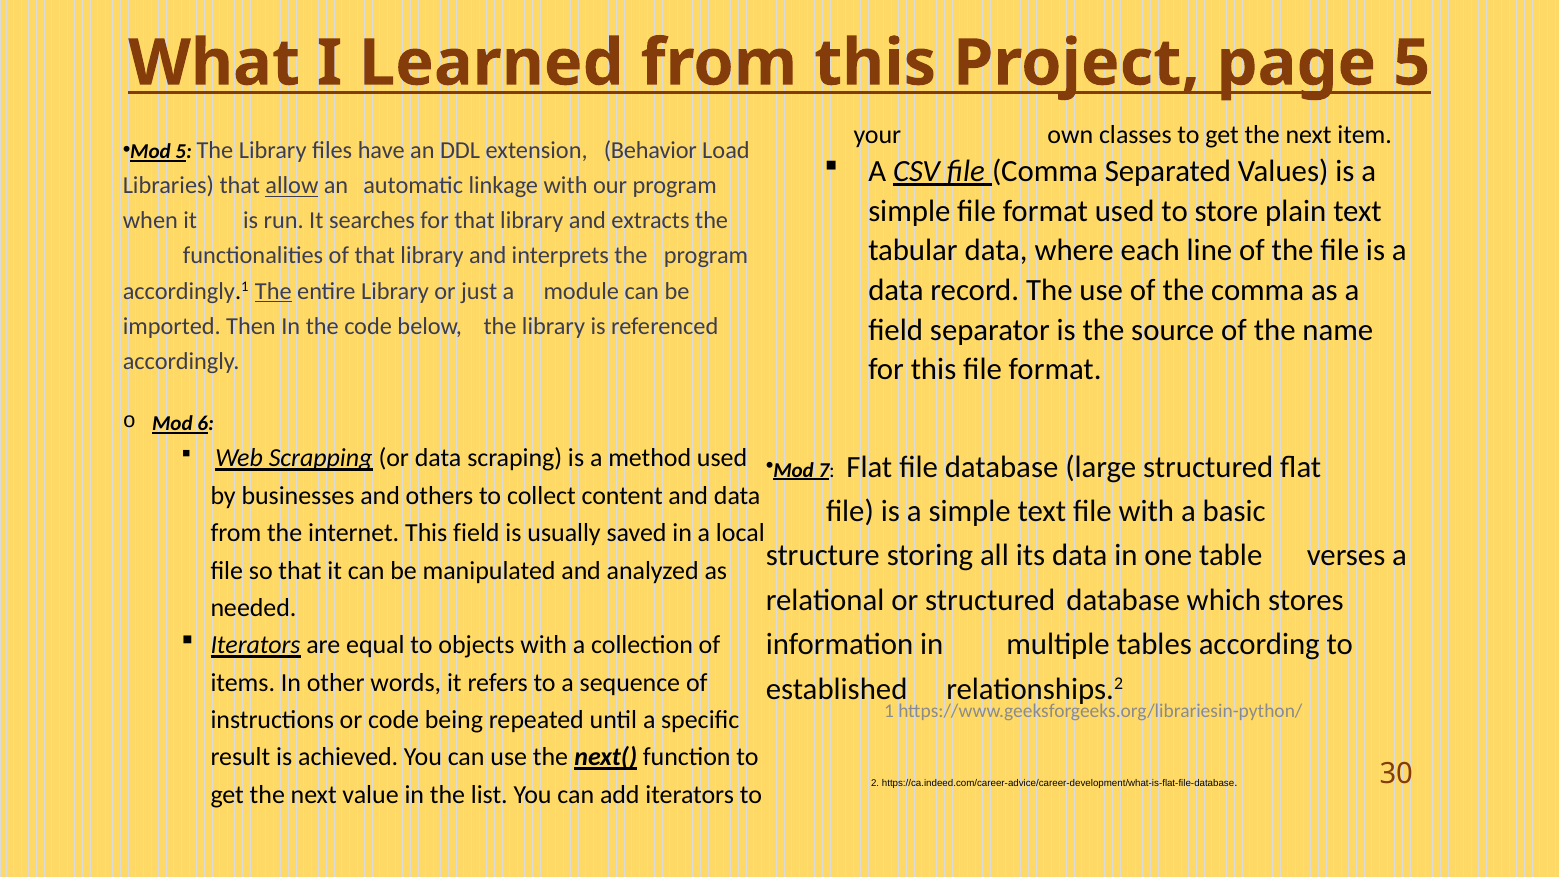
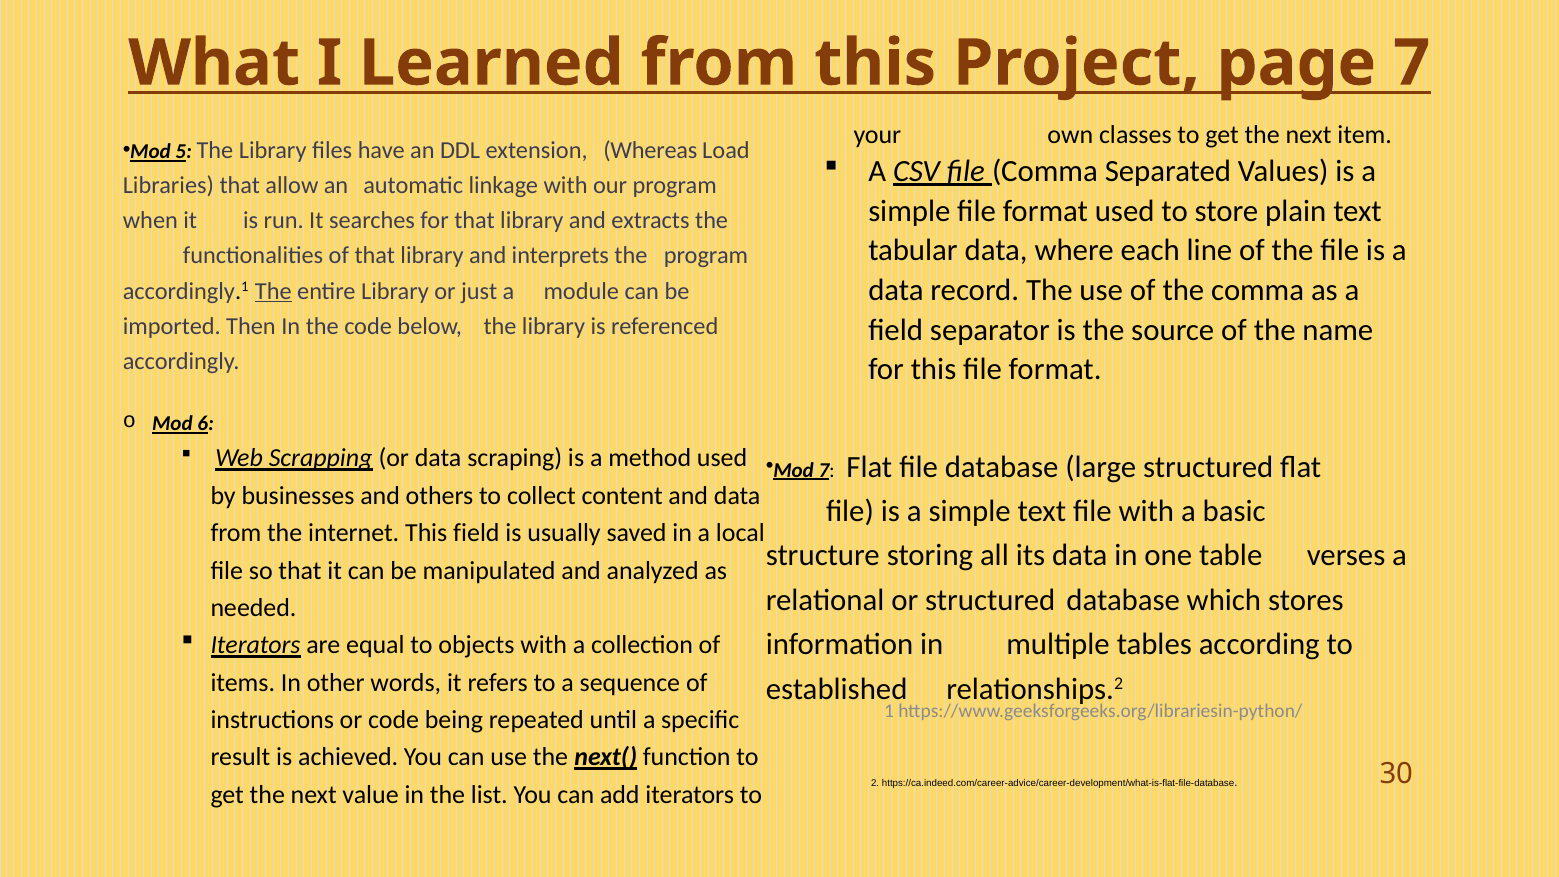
page 5: 5 -> 7 (1412, 63)
Behavior: Behavior -> Whereas (650, 151)
allow underline: present -> none (292, 186)
